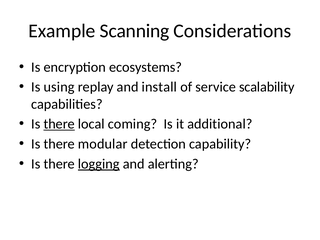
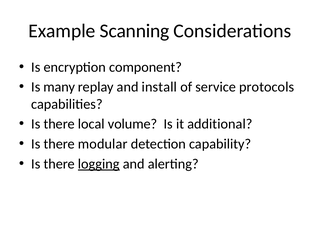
ecosystems: ecosystems -> component (146, 67)
using: using -> many (59, 87)
scalability: scalability -> protocols (267, 87)
there underline: present -> none (59, 124)
coming: coming -> volume (133, 124)
